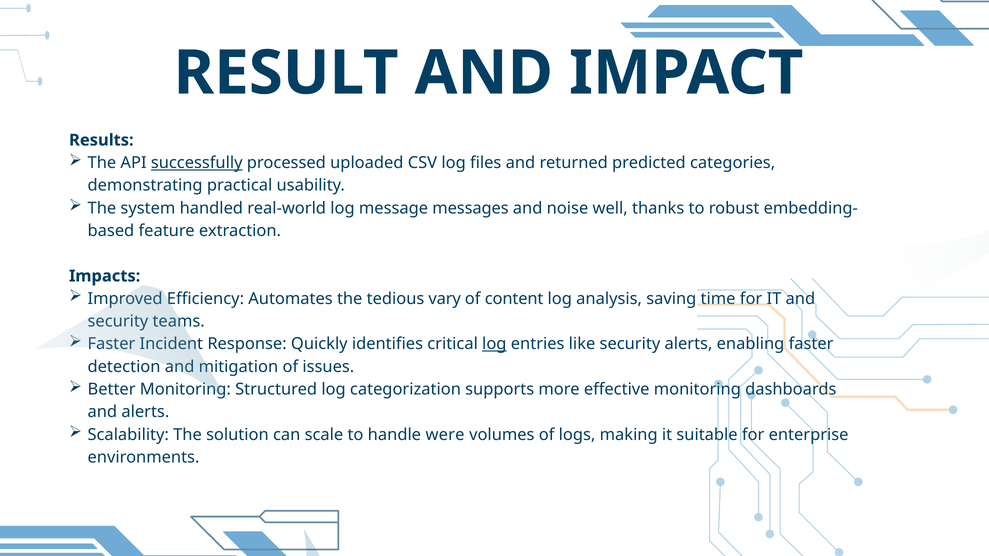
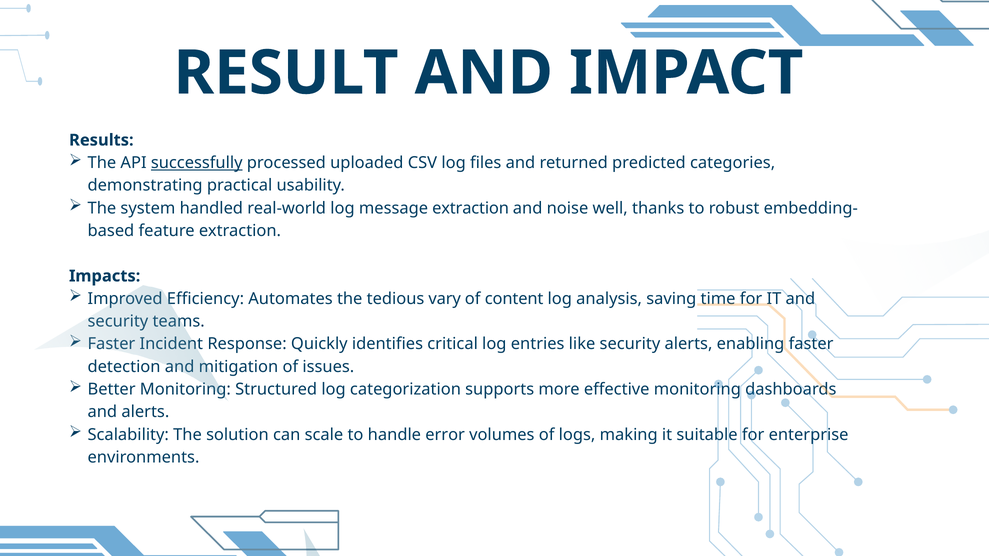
message messages: messages -> extraction (471, 208)
log underline: present -> none (494, 344)
were: were -> error (445, 435)
